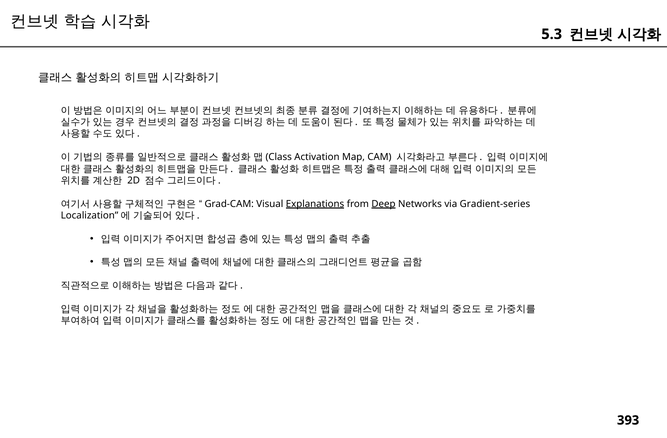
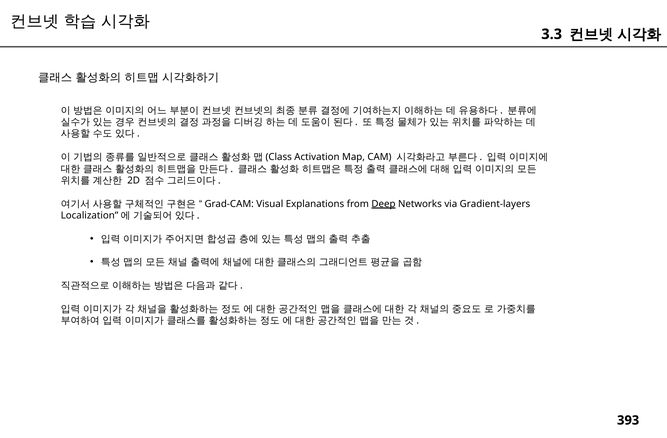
5.3: 5.3 -> 3.3 (552, 34)
Explanations underline: present -> none (315, 204)
Gradient-series: Gradient-series -> Gradient-layers (495, 204)
